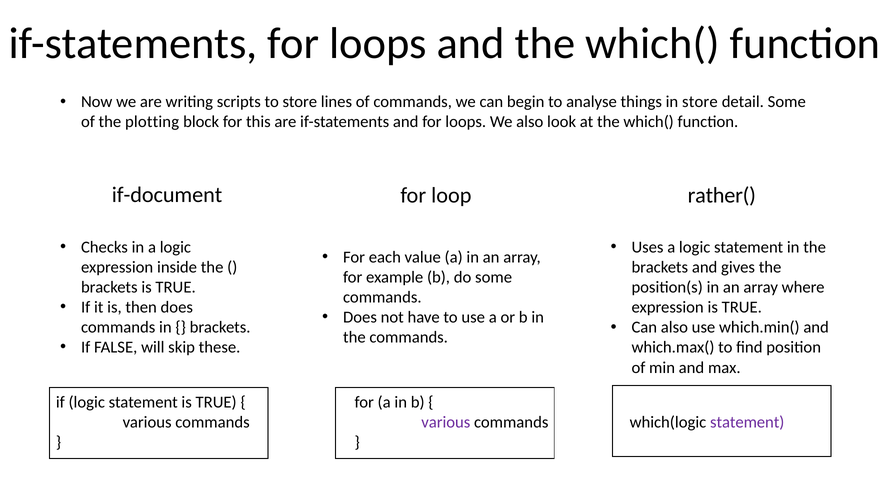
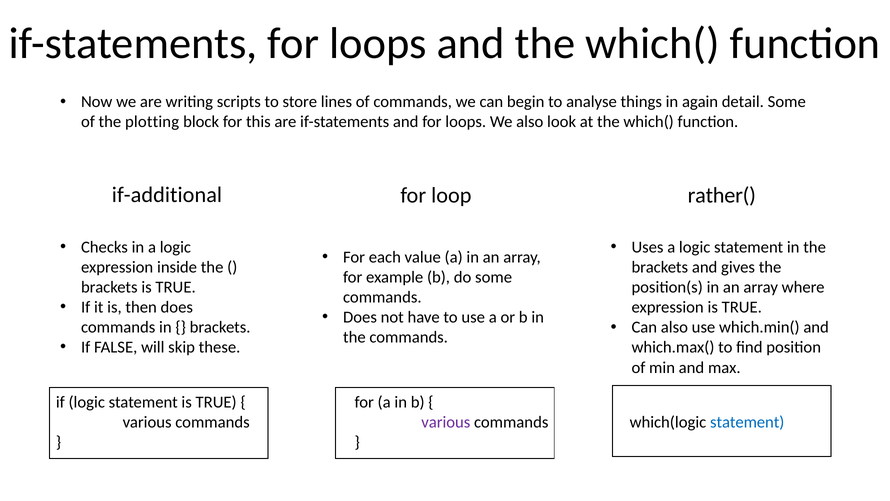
in store: store -> again (700, 102)
if-document: if-document -> if-additional (167, 195)
statement colour: purple -> blue (747, 422)
